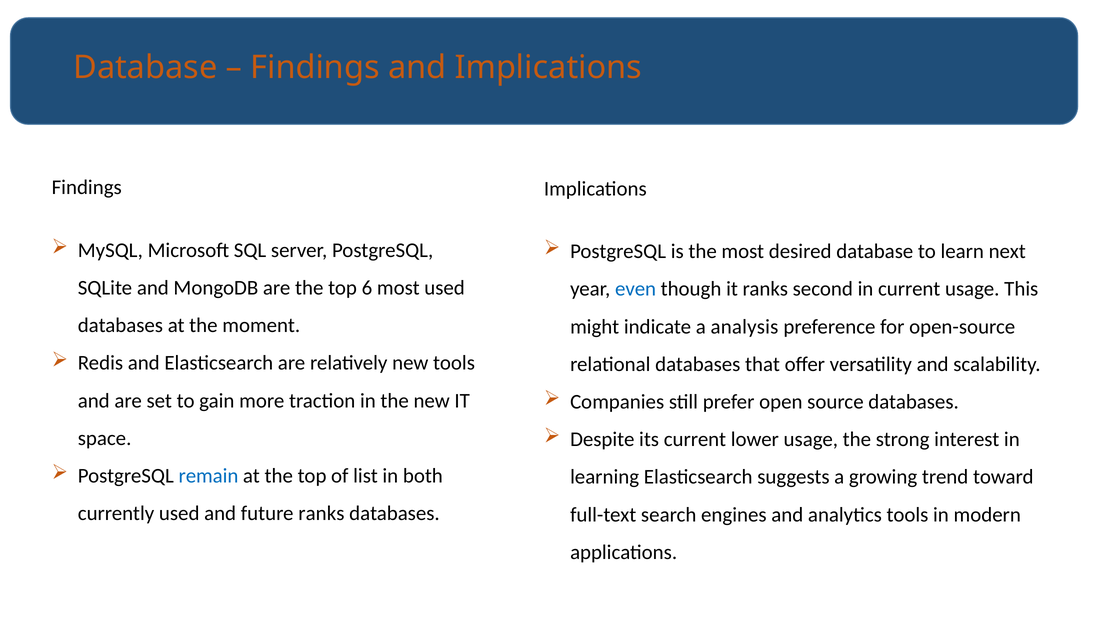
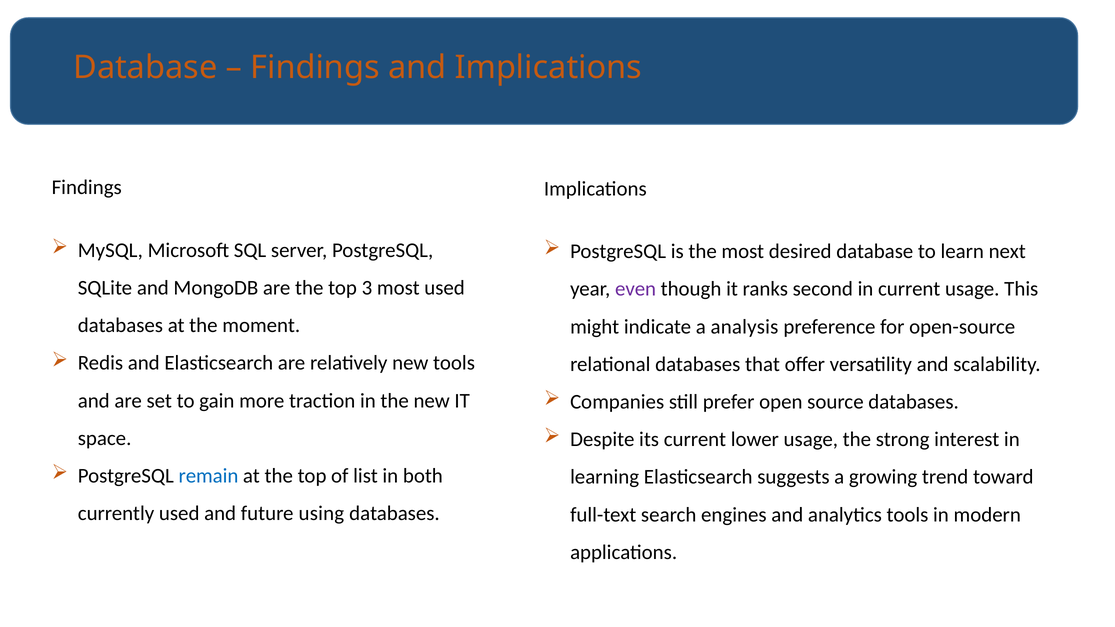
6: 6 -> 3 (367, 288)
even colour: blue -> purple (636, 289)
future ranks: ranks -> using (321, 514)
